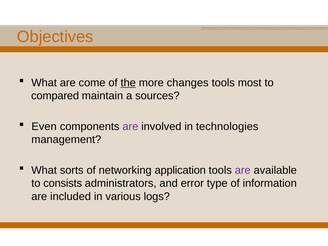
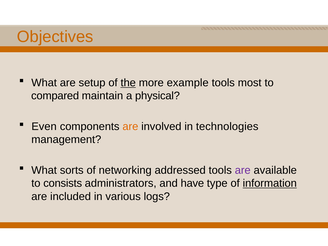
come: come -> setup (92, 83)
changes: changes -> example (188, 83)
sources: sources -> physical (157, 96)
are colour: purple -> orange (130, 126)
application: application -> addressed (180, 170)
error: error -> have (192, 183)
information underline: none -> present (270, 183)
